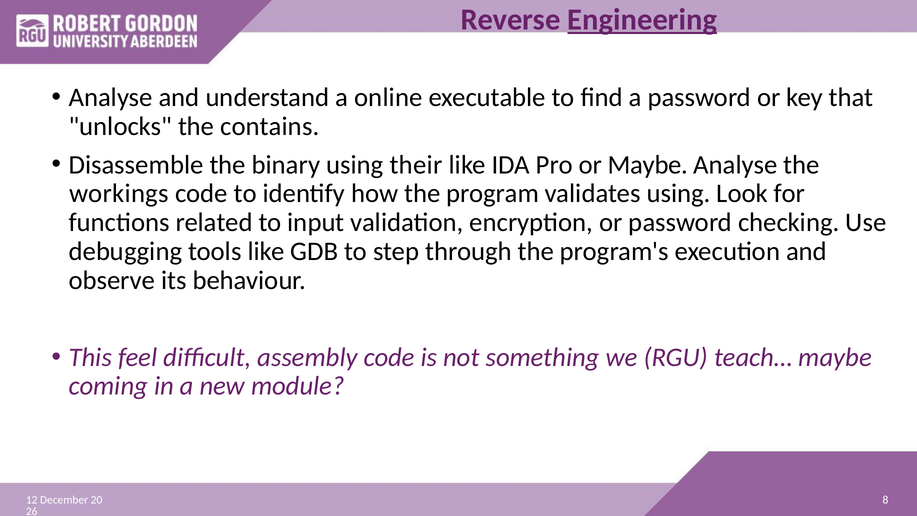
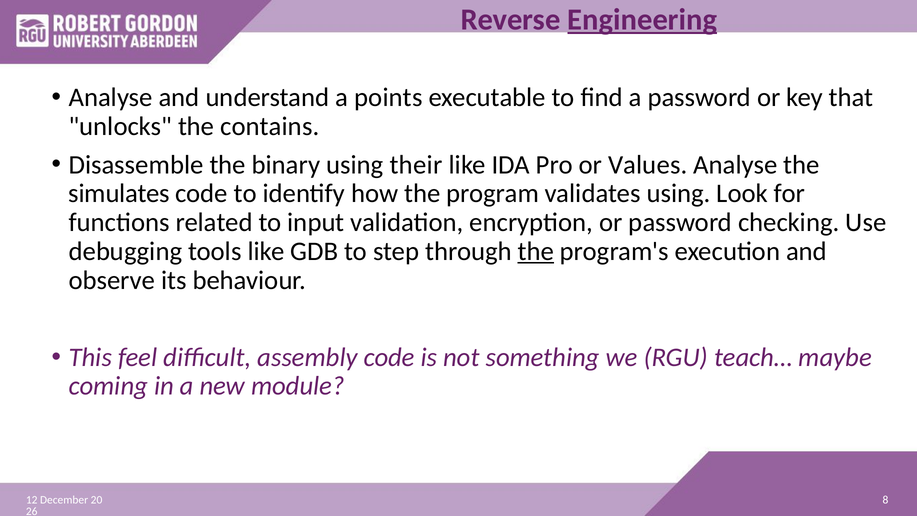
online: online -> points (388, 97)
or Maybe: Maybe -> Values (648, 165)
workings: workings -> simulates (119, 194)
the underline: none -> present (536, 251)
